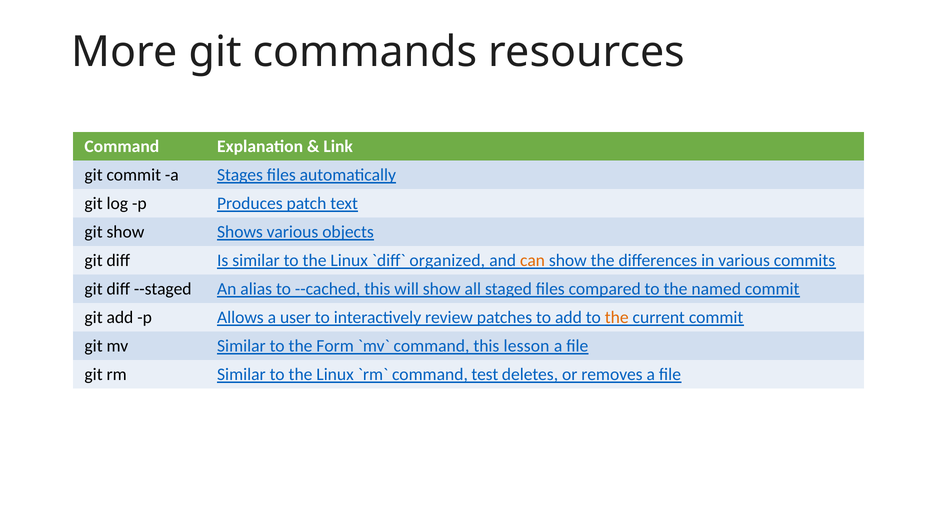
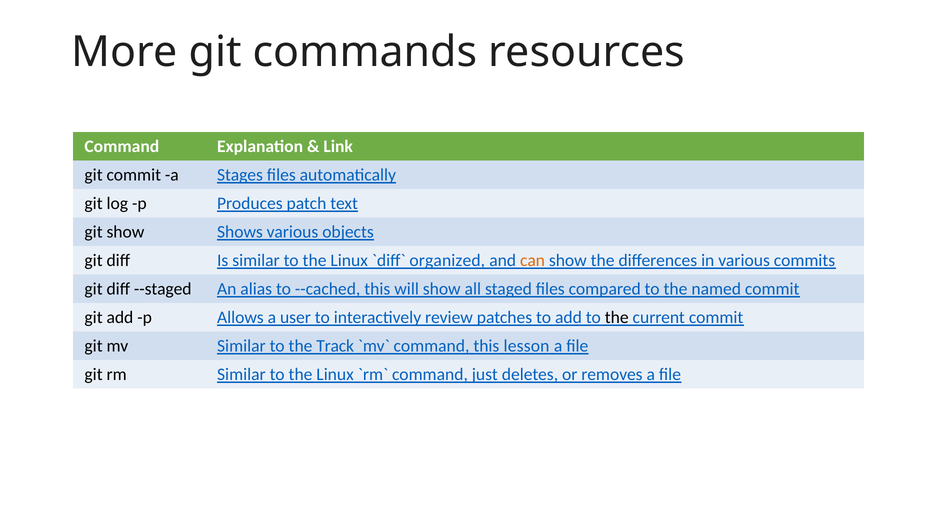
the colour: orange -> black (617, 318)
Form: Form -> Track (335, 346)
test: test -> just (485, 375)
